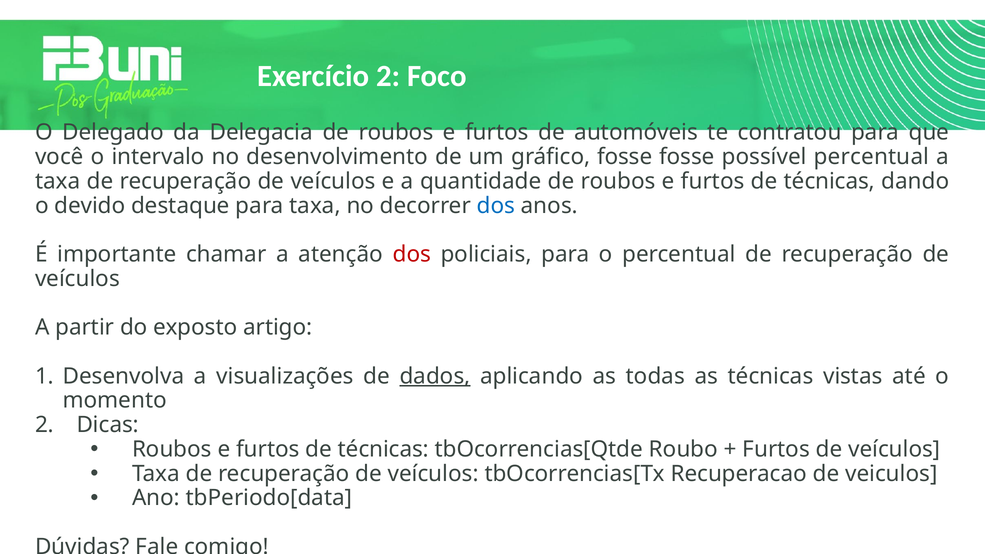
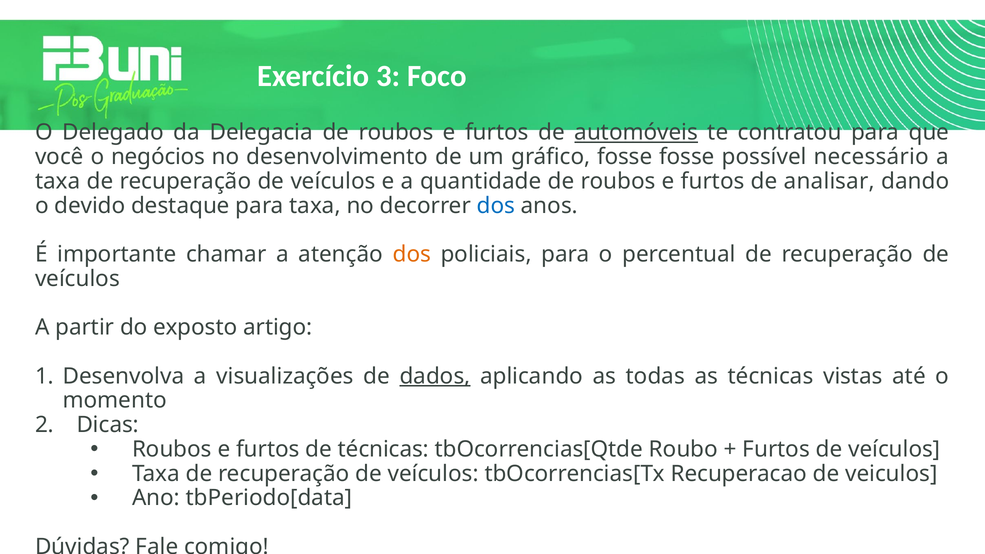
Exercício 2: 2 -> 3 (388, 76)
automóveis underline: none -> present (636, 133)
intervalo: intervalo -> negócios (158, 157)
possível percentual: percentual -> necessário (871, 157)
técnicas: técnicas -> analisar (829, 181)
dos colour: red -> orange (412, 254)
